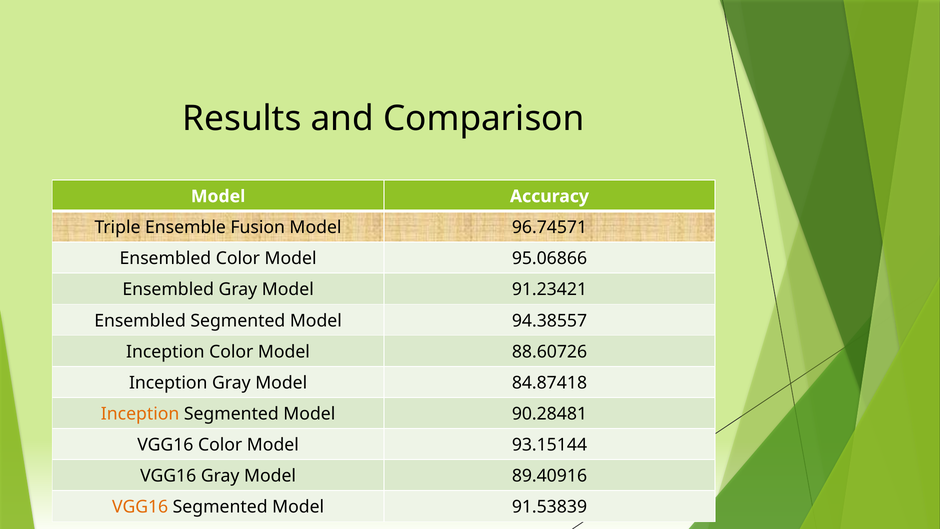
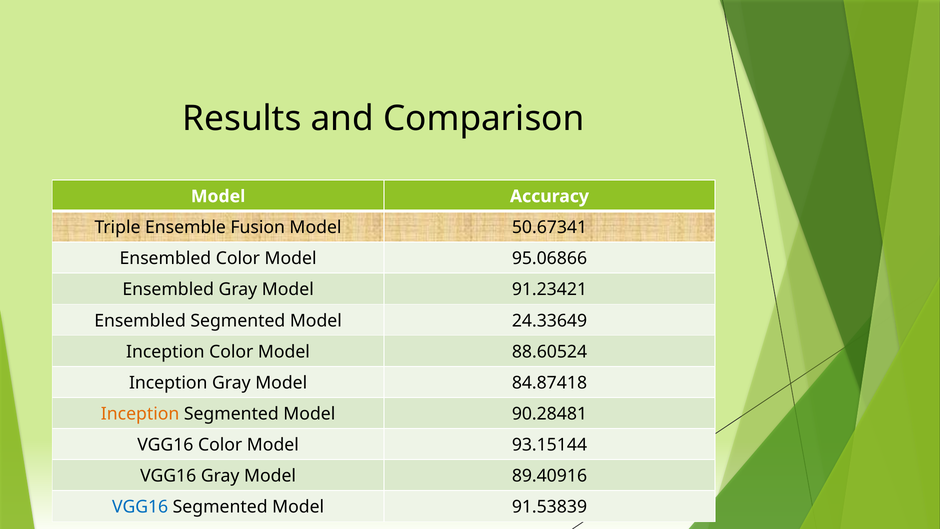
96.74571: 96.74571 -> 50.67341 (550, 227)
94.38557: 94.38557 -> 24.33649 (550, 321)
88.60726: 88.60726 -> 88.60524 (550, 352)
VGG16 colour: orange -> blue (140, 507)
